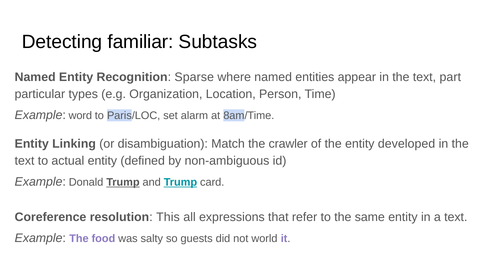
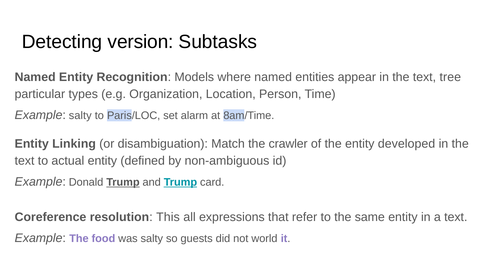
familiar: familiar -> version (141, 42)
Sparse: Sparse -> Models (194, 77)
part: part -> tree (450, 77)
Example word: word -> salty (80, 115)
